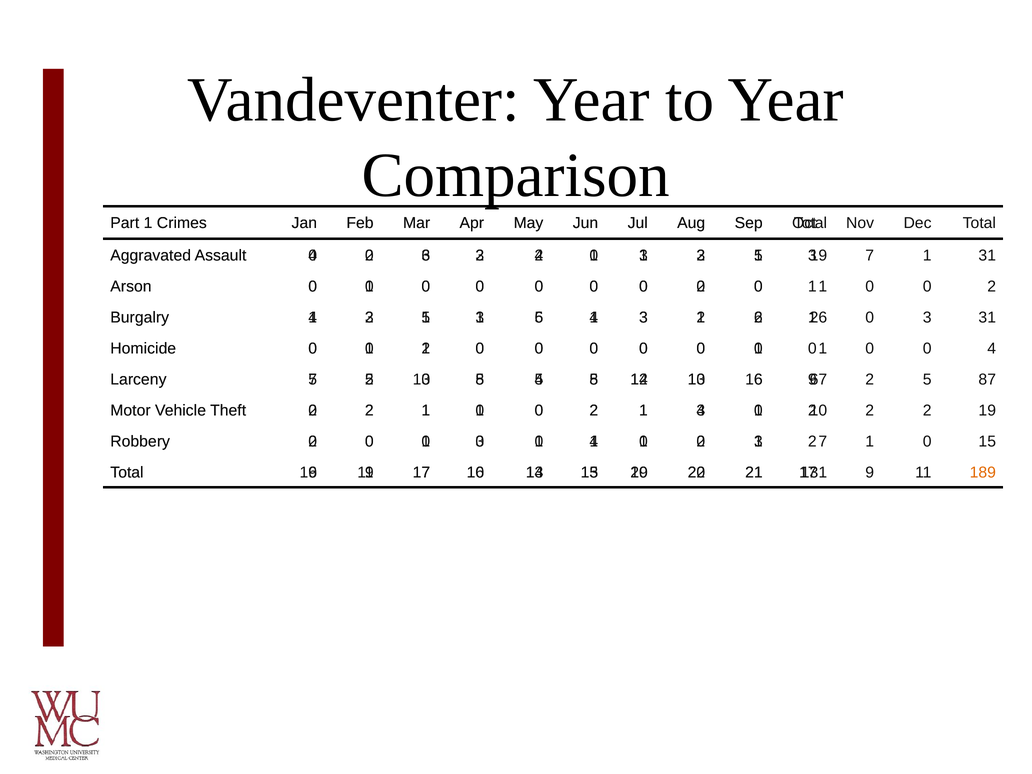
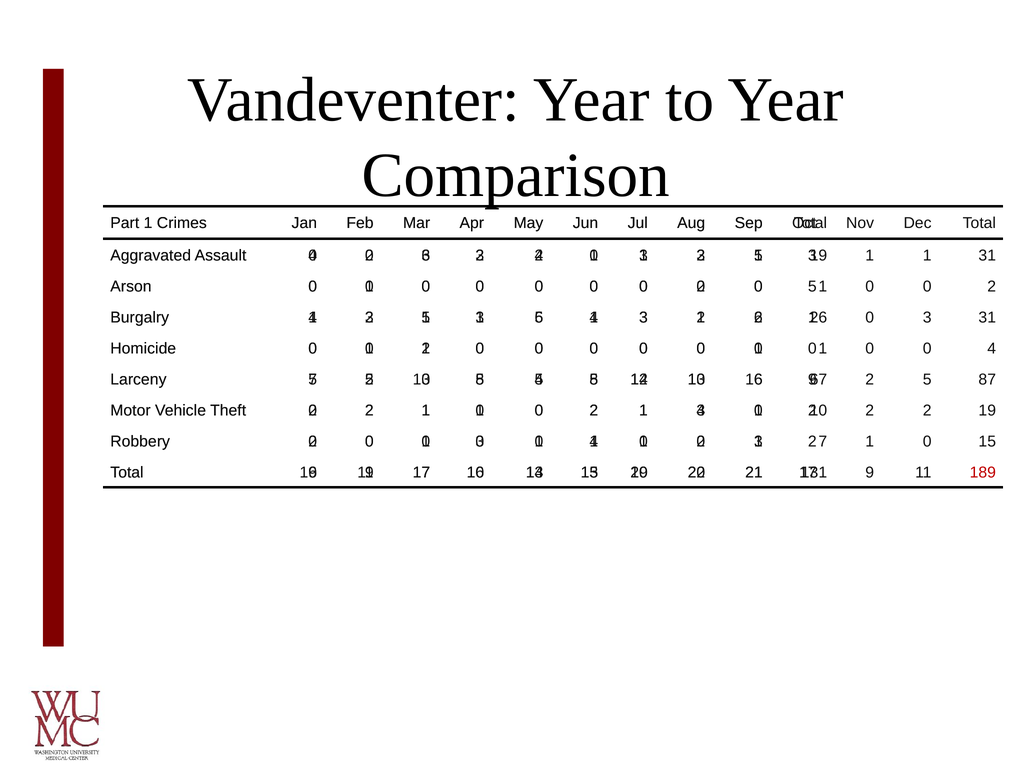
7: 7 -> 1 (870, 255)
1: 1 -> 5 (812, 286)
189 colour: orange -> red (983, 473)
